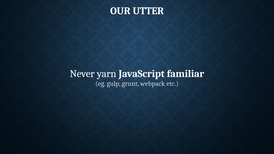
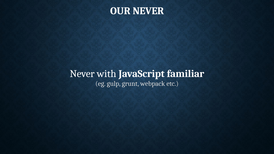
OUR UTTER: UTTER -> NEVER (148, 11)
yarn: yarn -> with (107, 74)
